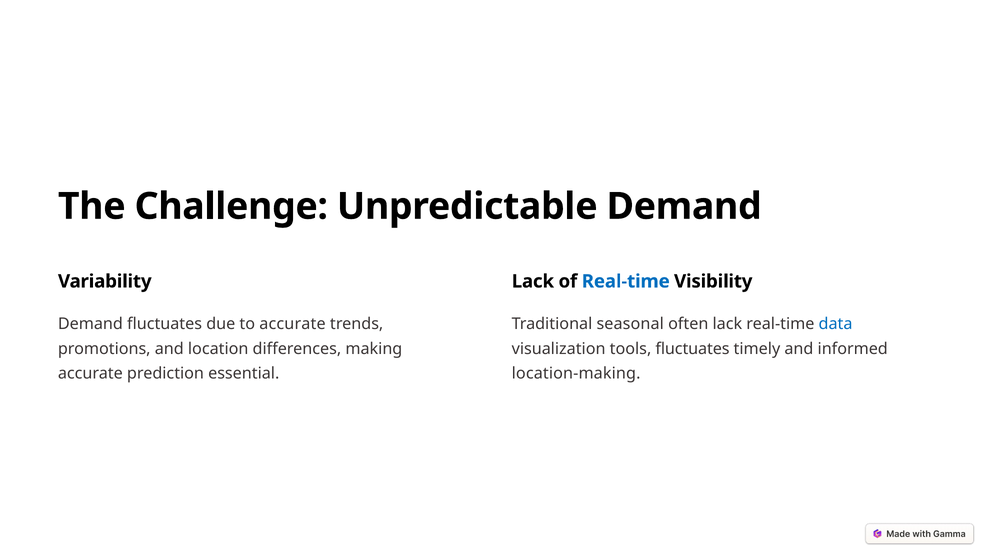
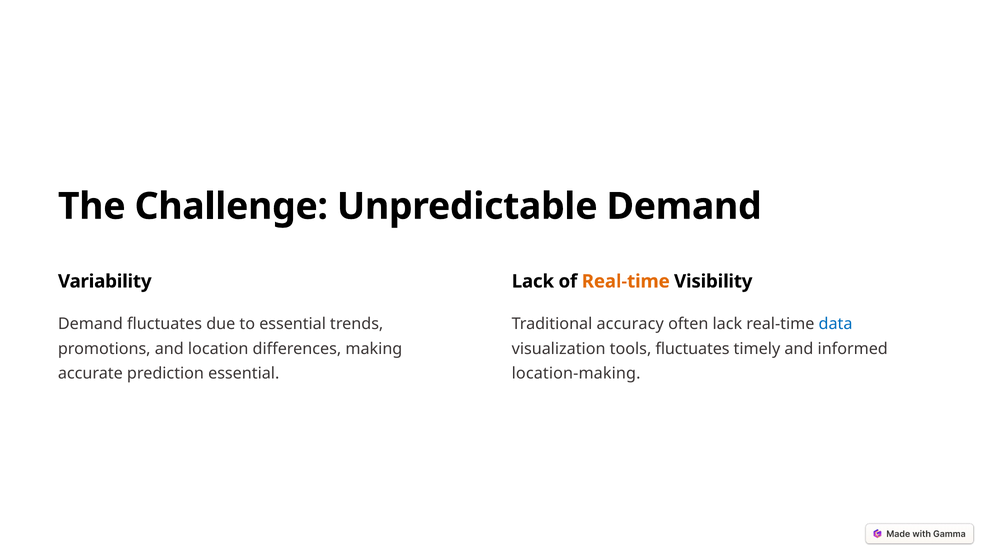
Real-time colour: blue -> orange (626, 282)
to accurate: accurate -> essential (293, 324)
seasonal: seasonal -> accuracy (630, 324)
